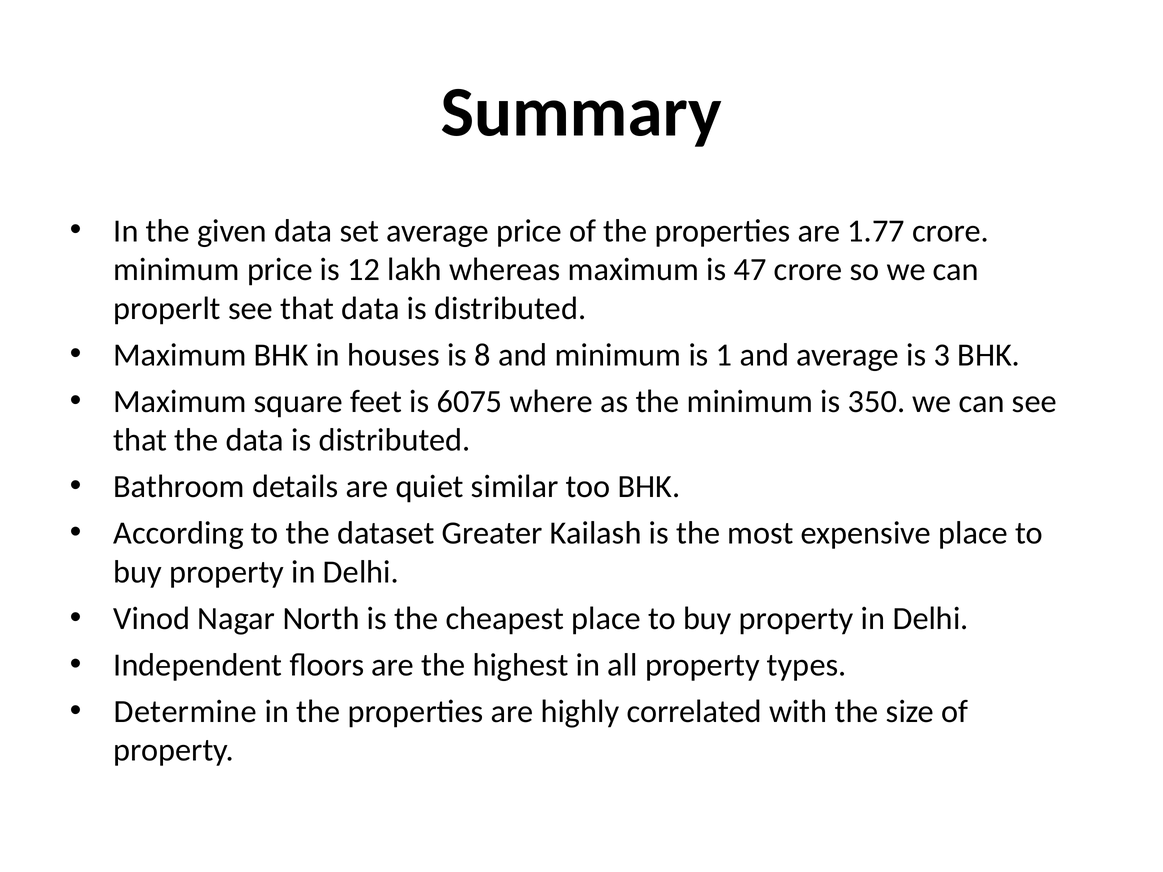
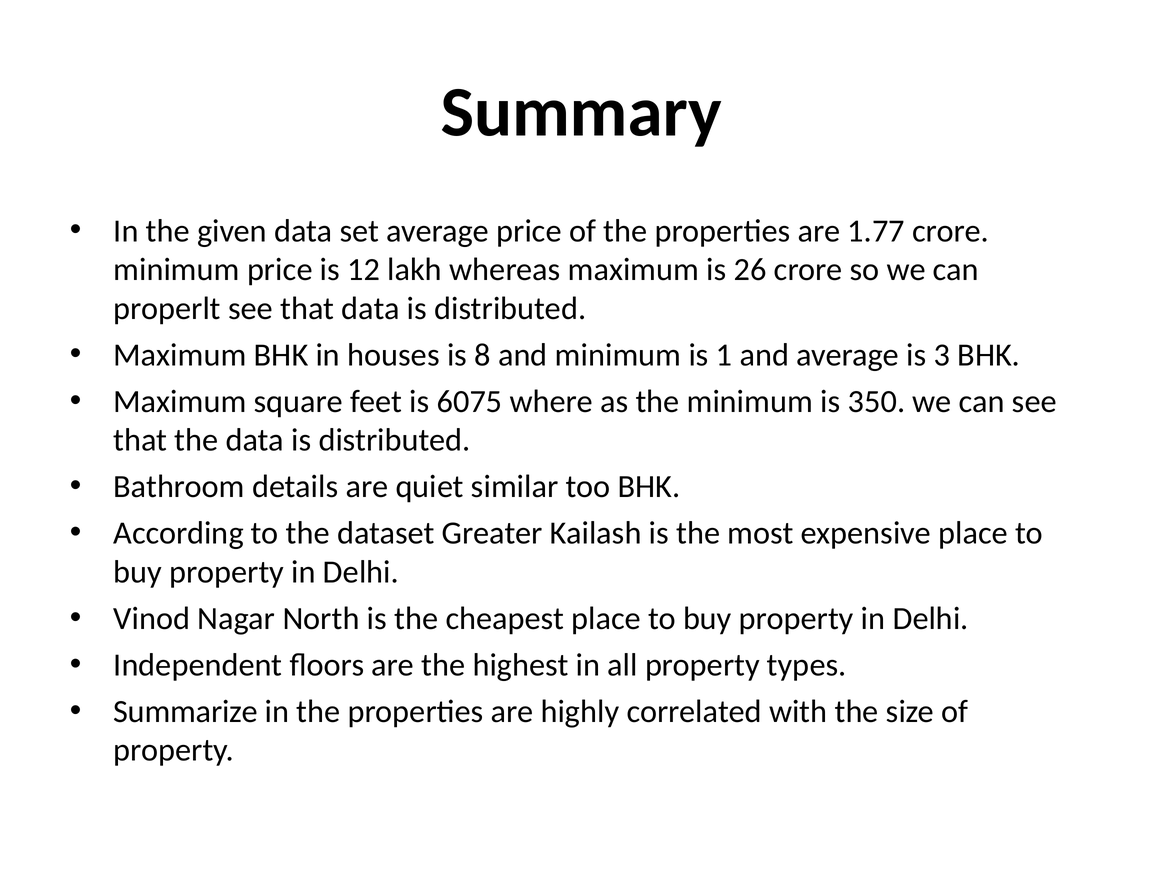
47: 47 -> 26 (750, 270)
Determine: Determine -> Summarize (186, 712)
